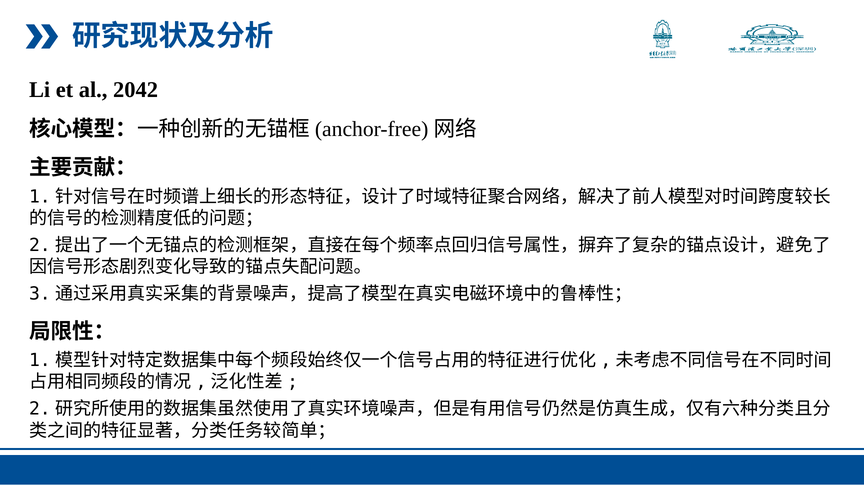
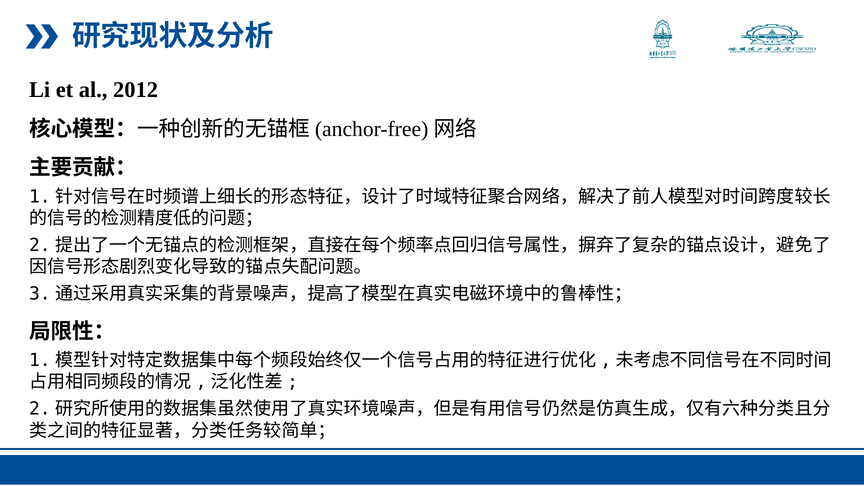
2042: 2042 -> 2012 (136, 90)
